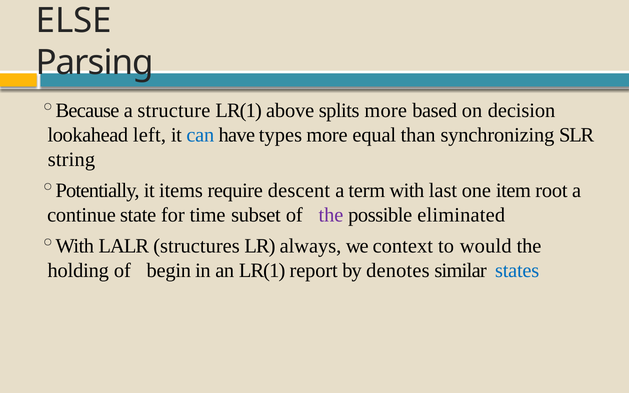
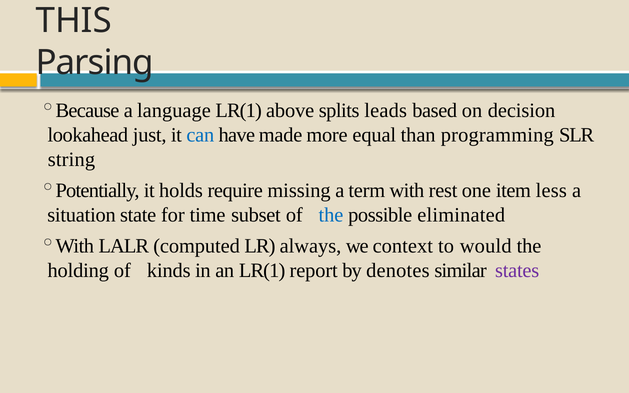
ELSE: ELSE -> THIS (74, 21)
structure: structure -> language (174, 110)
splits more: more -> leads (386, 110)
left: left -> just (150, 135)
types: types -> made (281, 135)
synchronizing: synchronizing -> programming (497, 135)
items: items -> holds (181, 190)
descent: descent -> missing (299, 190)
last: last -> rest (443, 190)
root: root -> less (551, 190)
continue: continue -> situation (82, 215)
the colour: purple -> blue (331, 215)
structures: structures -> computed (197, 246)
begin: begin -> kinds (169, 270)
states colour: blue -> purple (517, 270)
